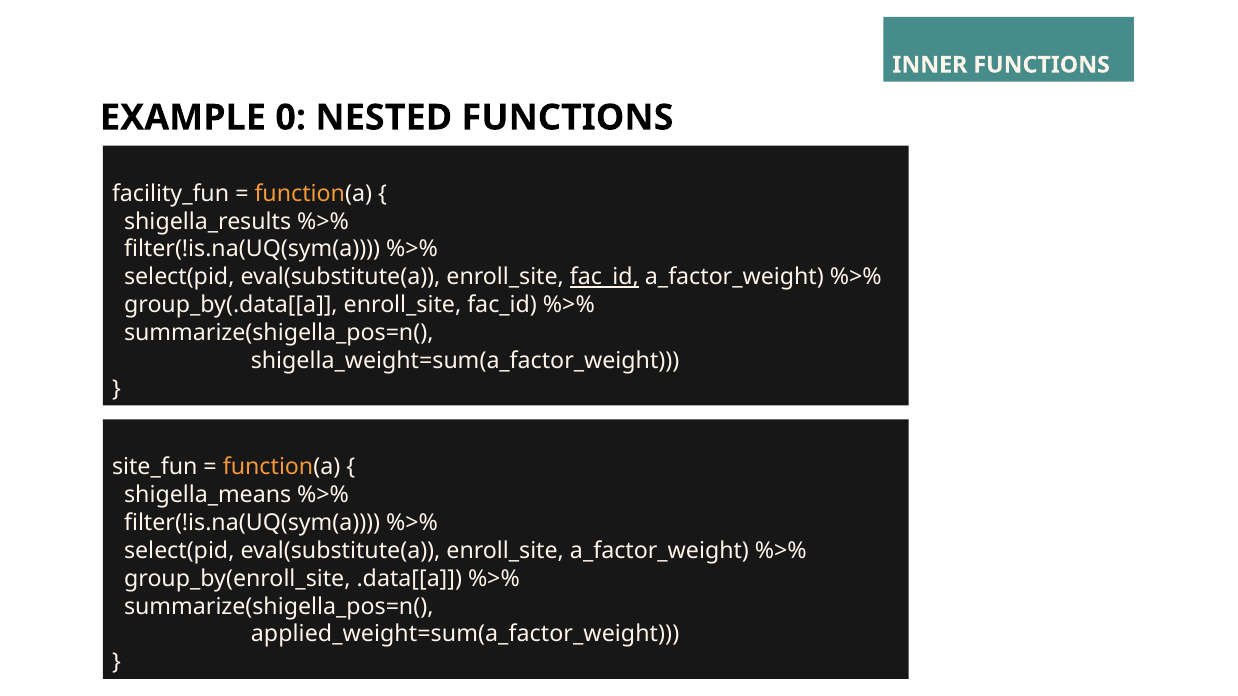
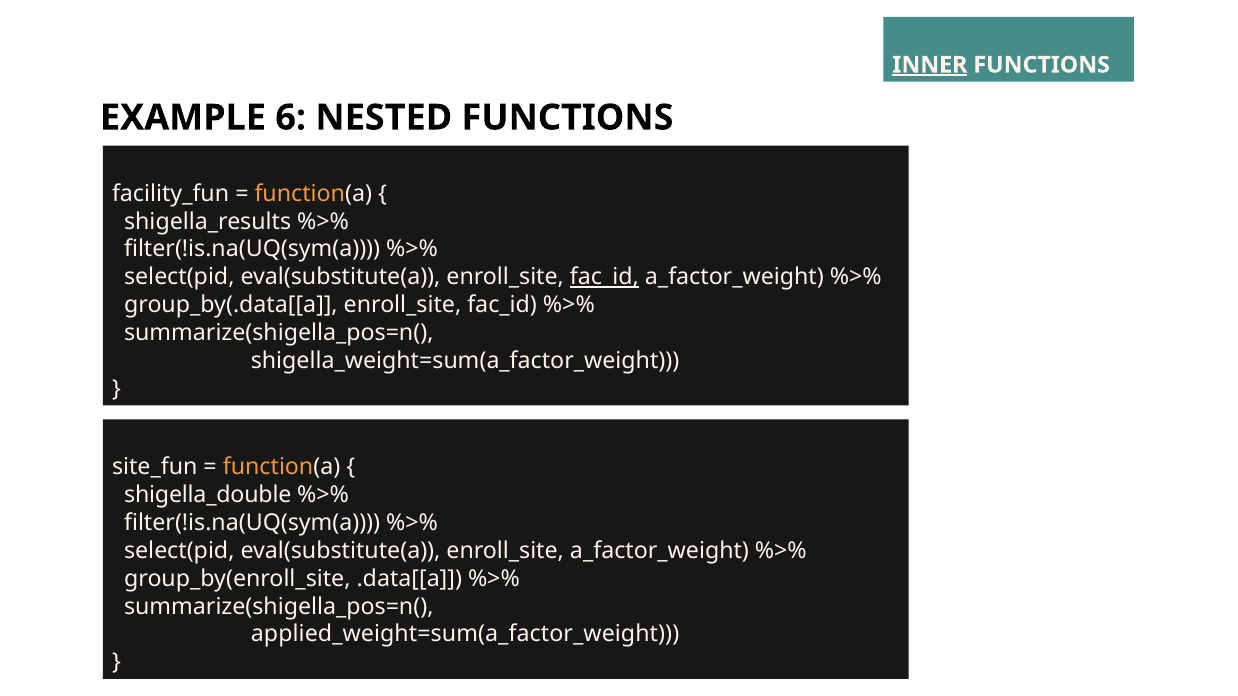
INNER underline: none -> present (930, 65)
0: 0 -> 6 (291, 118)
shigella_means: shigella_means -> shigella_double (208, 495)
